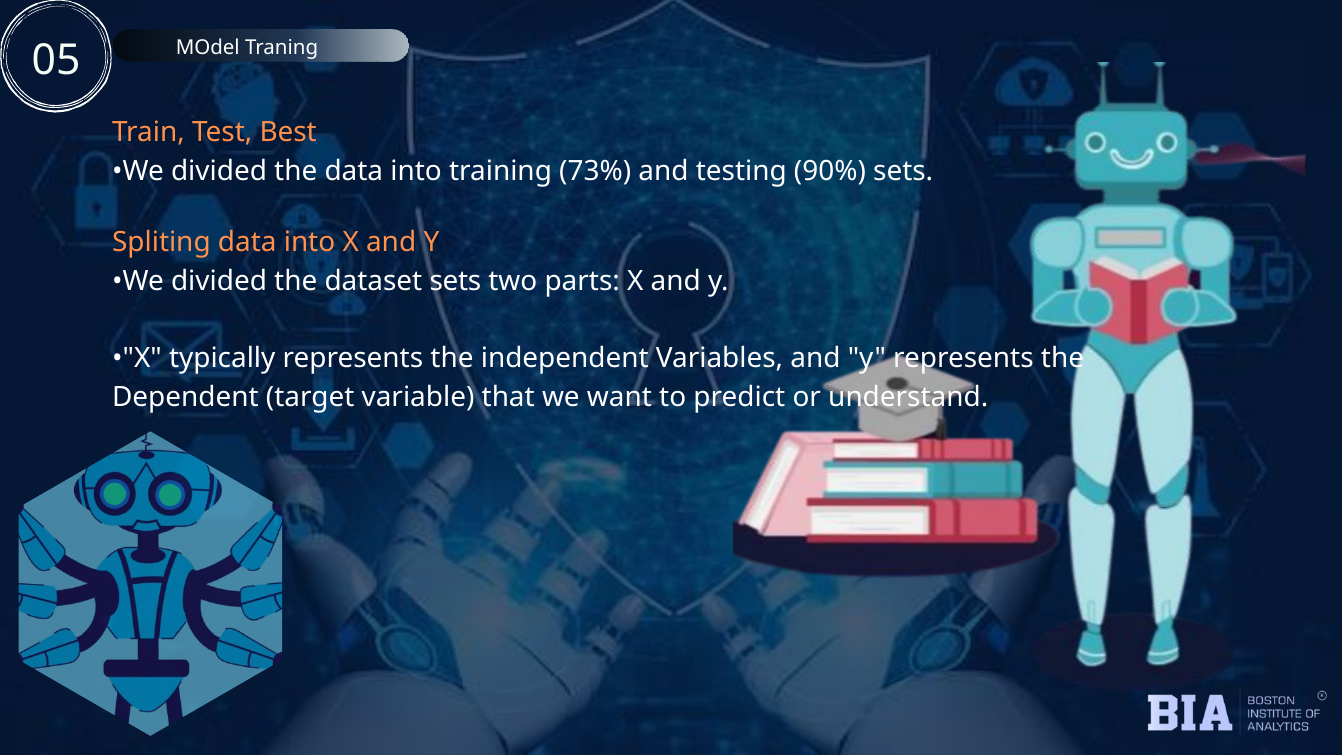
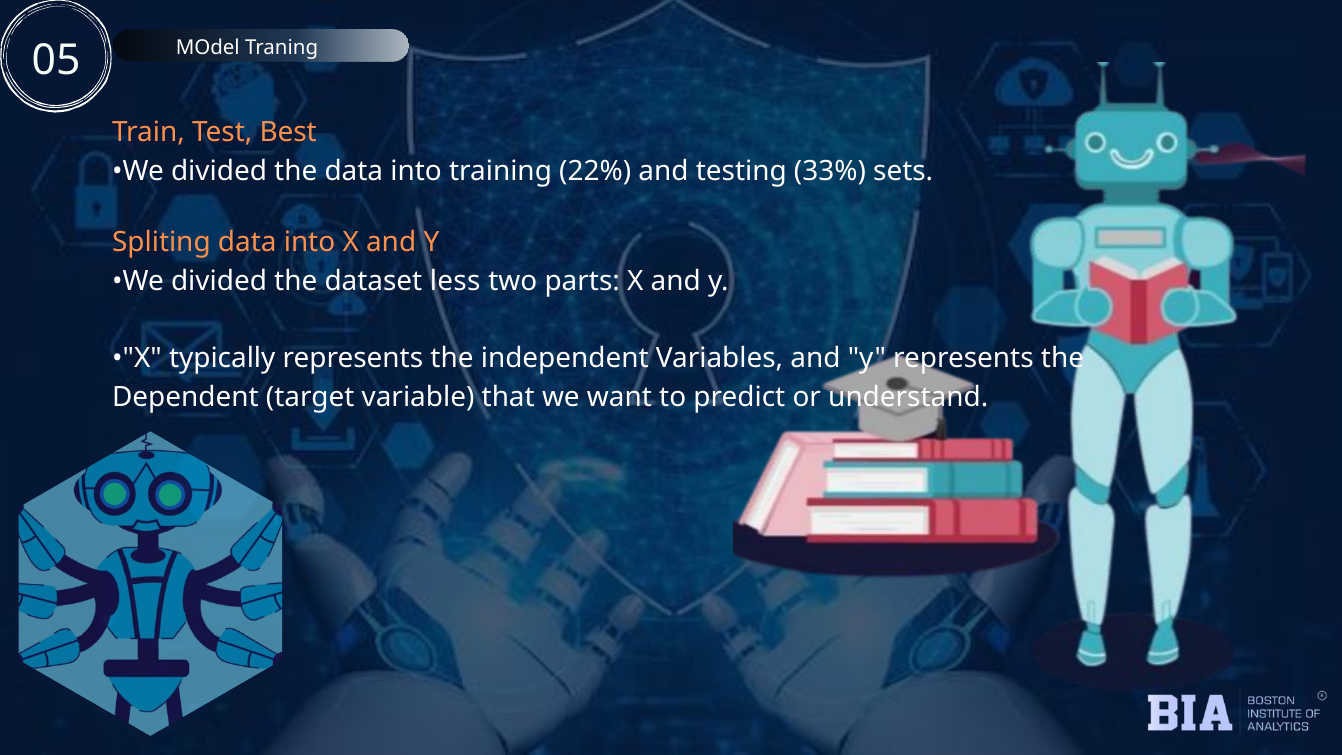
73%: 73% -> 22% (595, 171)
90%: 90% -> 33% (830, 171)
dataset sets: sets -> less (455, 281)
